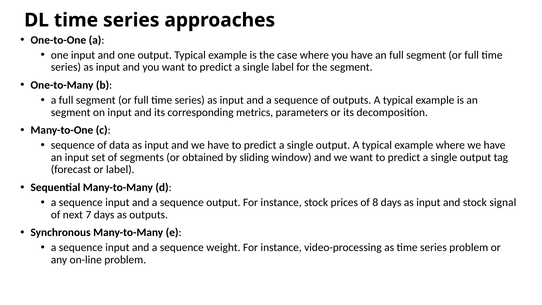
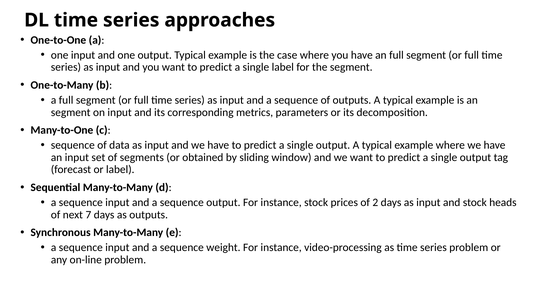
8: 8 -> 2 (375, 202)
signal: signal -> heads (503, 202)
